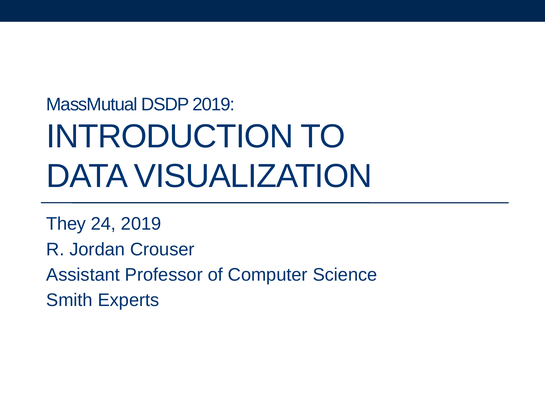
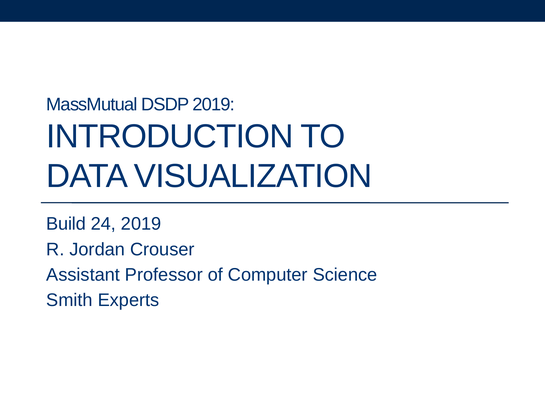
They: They -> Build (66, 224)
